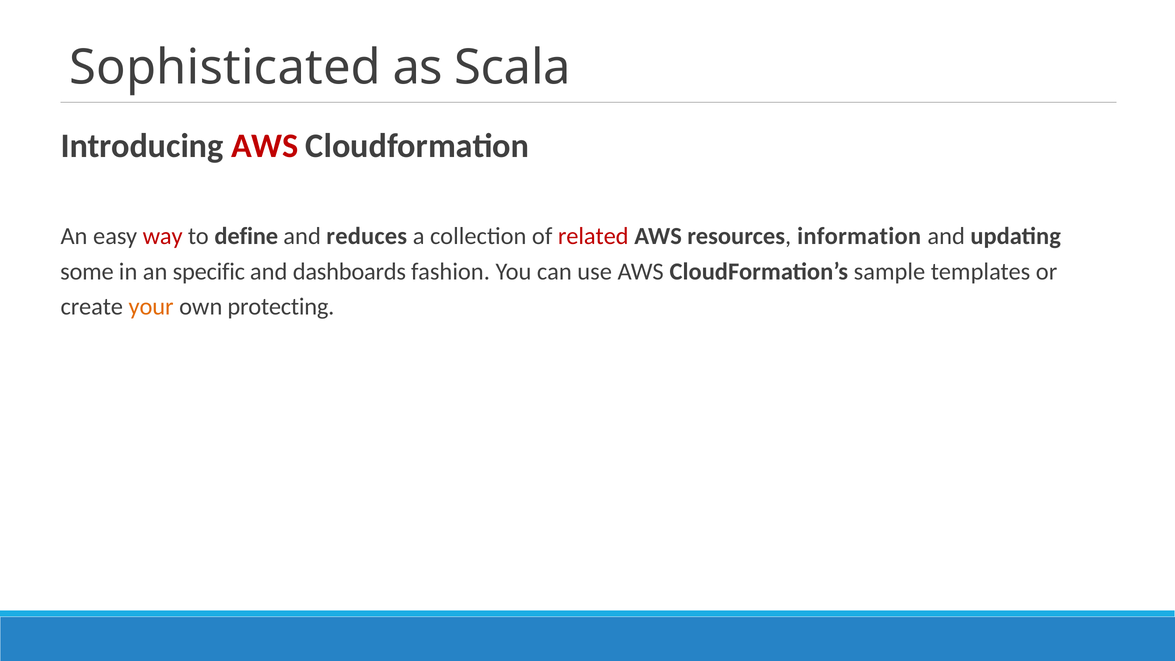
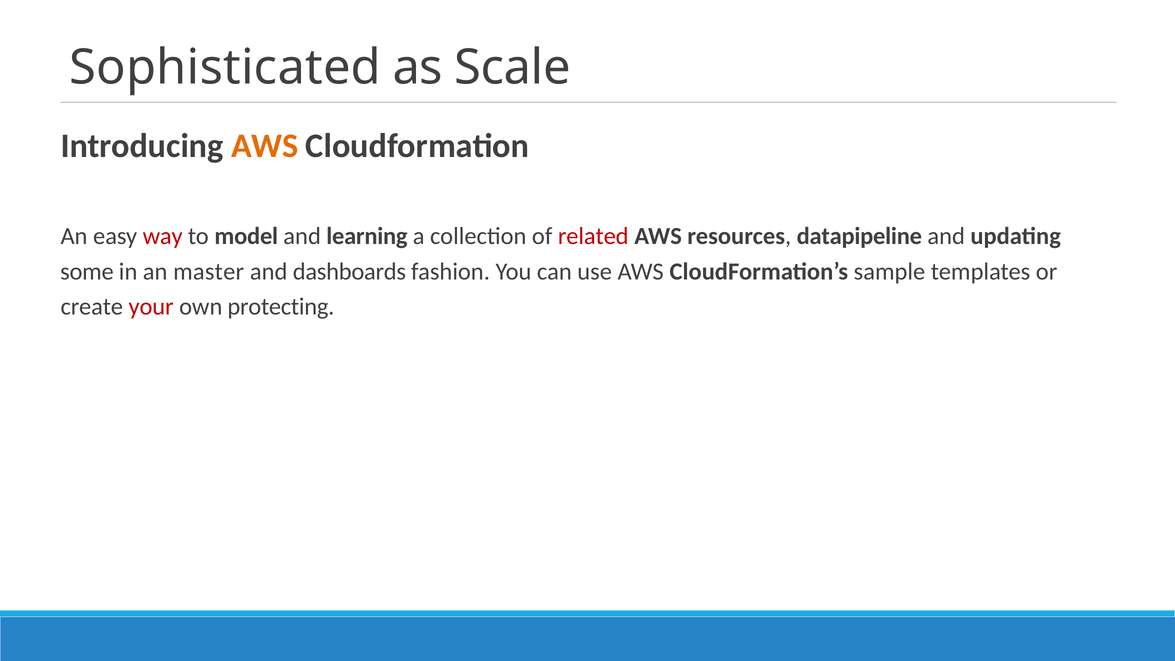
Scala: Scala -> Scale (513, 68)
AWS colour: red -> orange (265, 146)
define: define -> model (246, 236)
reduces: reduces -> learning (367, 236)
information: information -> datapipeline (859, 236)
specific: specific -> master (209, 272)
your colour: orange -> red (151, 307)
